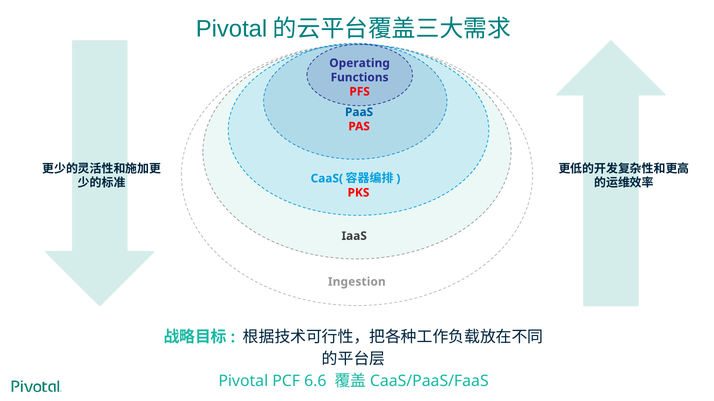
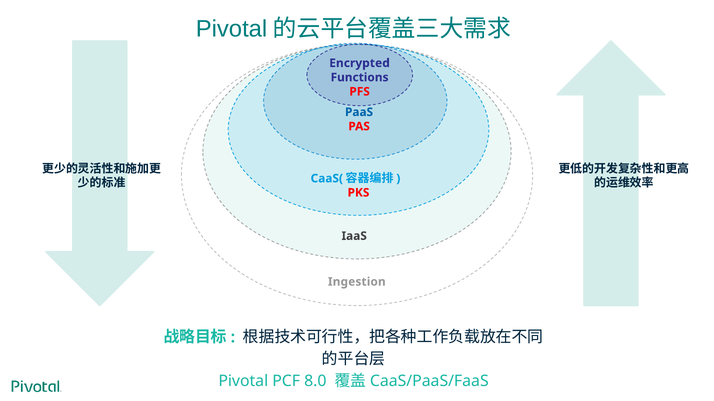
Operating: Operating -> Encrypted (359, 63)
6.6: 6.6 -> 8.0 (315, 381)
